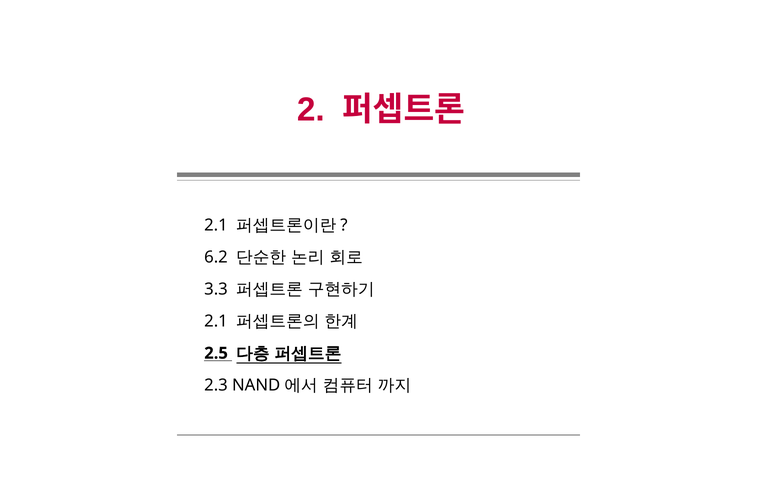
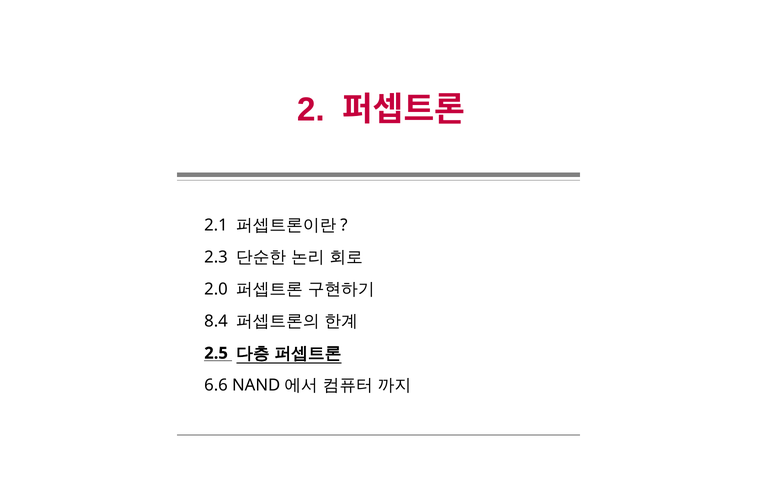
6.2: 6.2 -> 2.3 (216, 257)
3.3: 3.3 -> 2.0 (216, 289)
2.1: 2.1 -> 8.4 (216, 321)
2.3: 2.3 -> 6.6 (216, 385)
